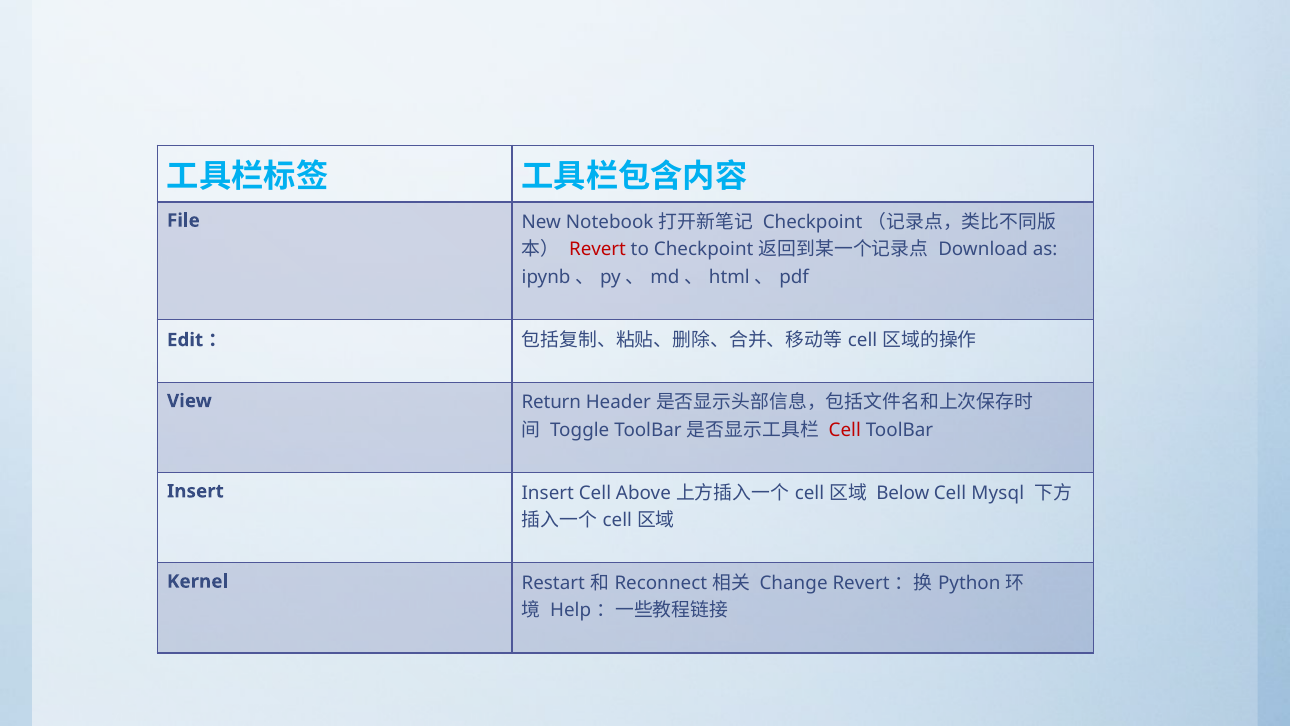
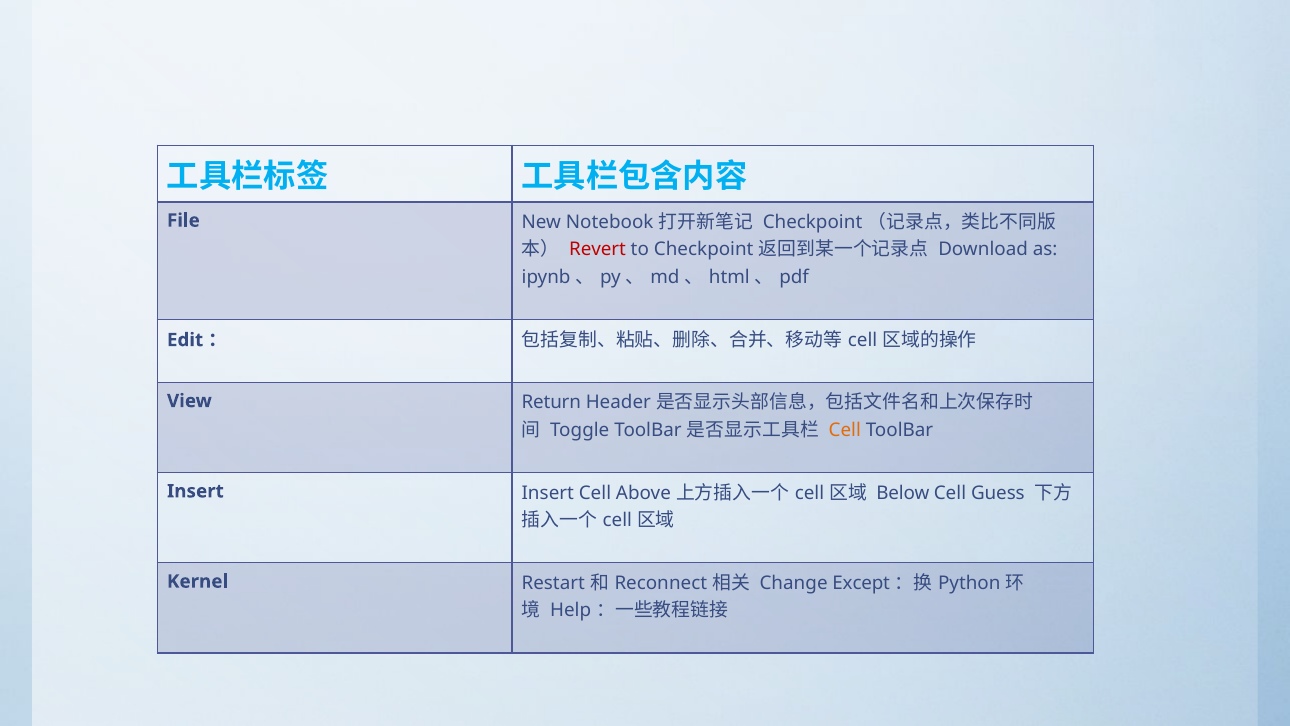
Cell colour: red -> orange (845, 430)
Mysql: Mysql -> Guess (998, 493)
Change Revert: Revert -> Except (861, 583)
